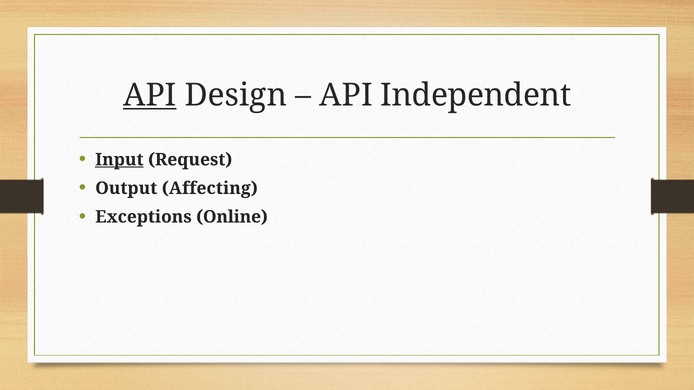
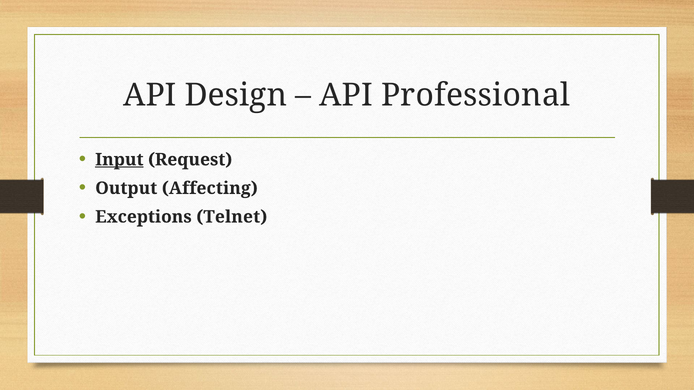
API underline: present -> none (150, 95)
Independent: Independent -> Professional (476, 95)
Online: Online -> Telnet (232, 217)
